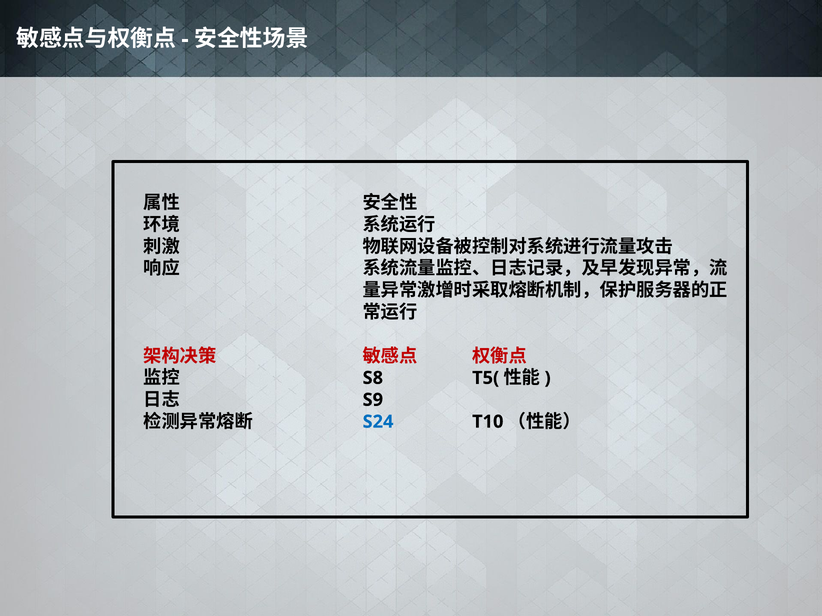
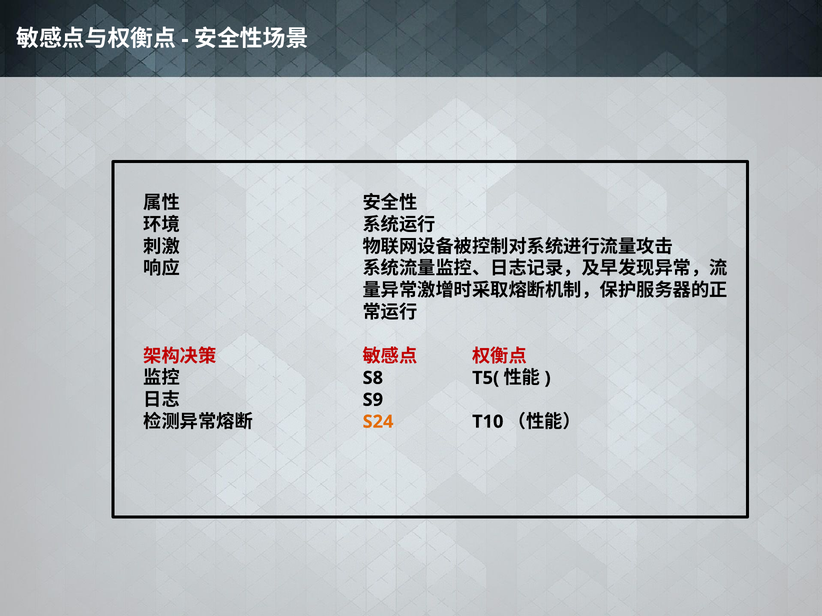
S24 colour: blue -> orange (378, 422)
